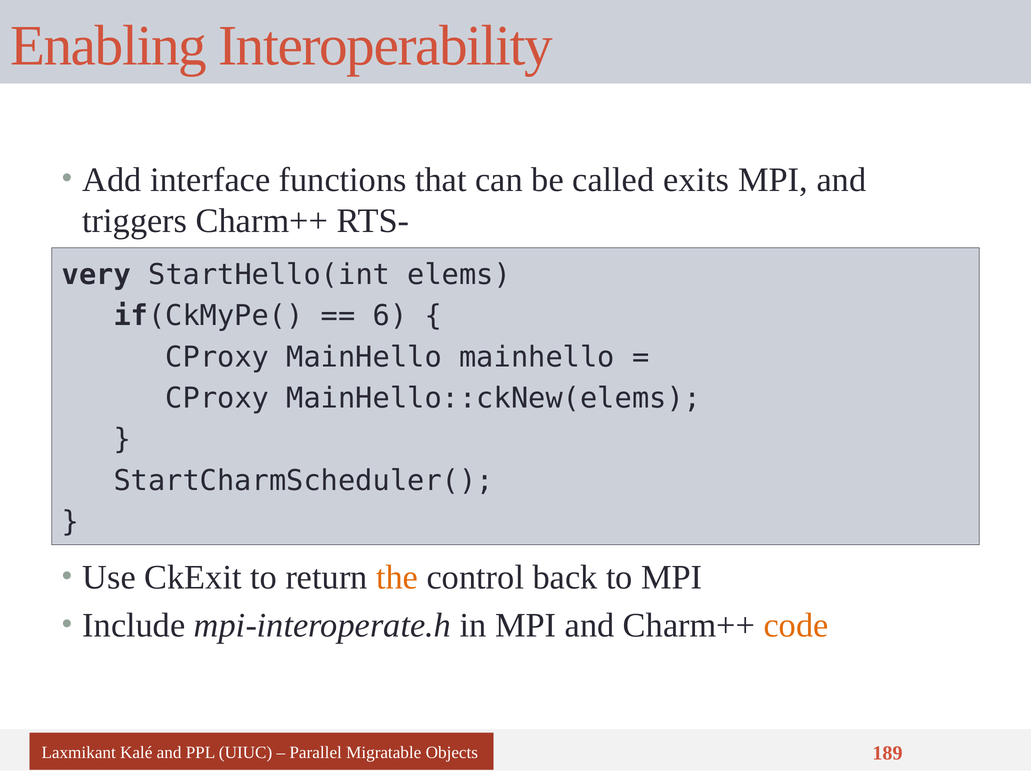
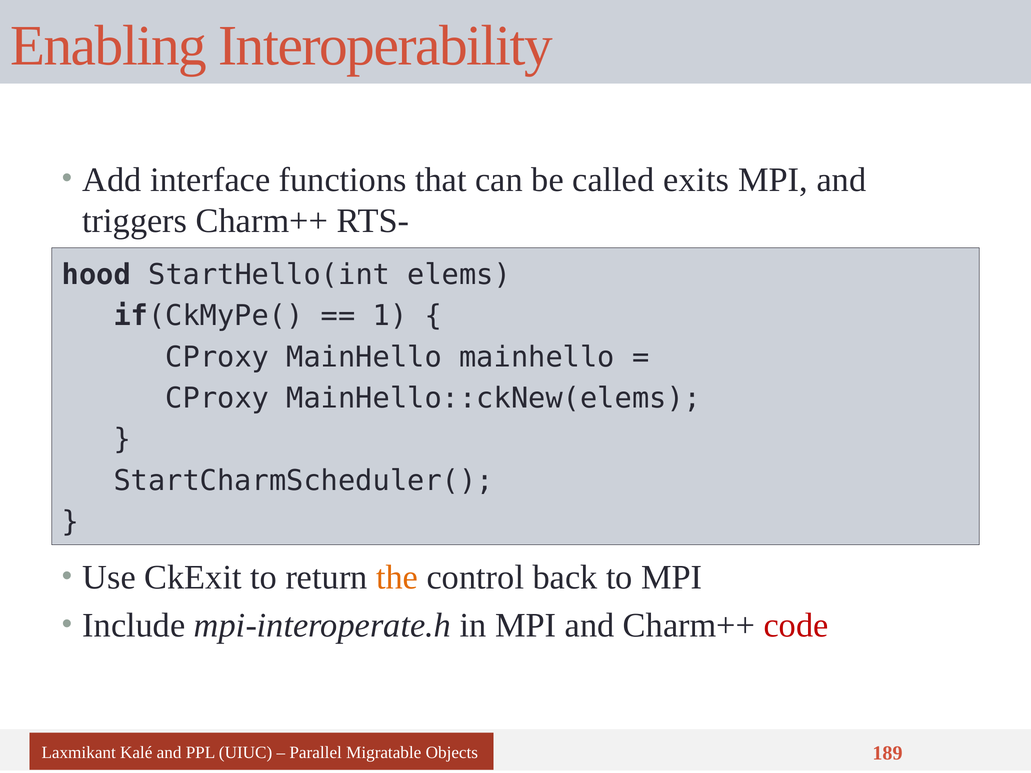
very: very -> hood (96, 275)
6: 6 -> 1 (390, 316)
code colour: orange -> red (796, 626)
